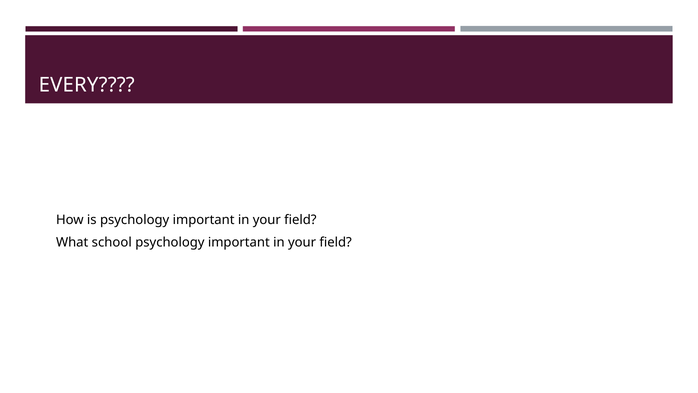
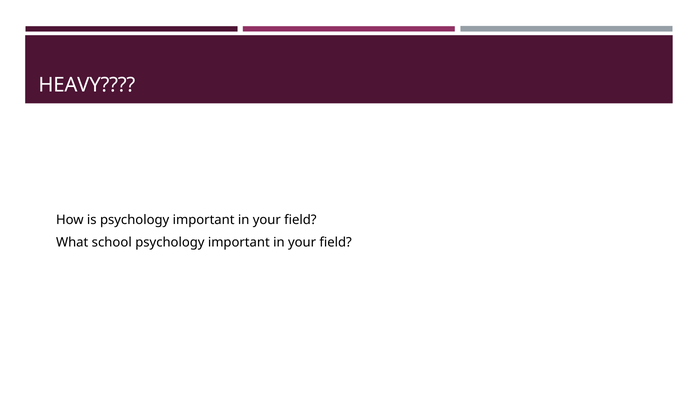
EVERY: EVERY -> HEAVY (87, 85)
